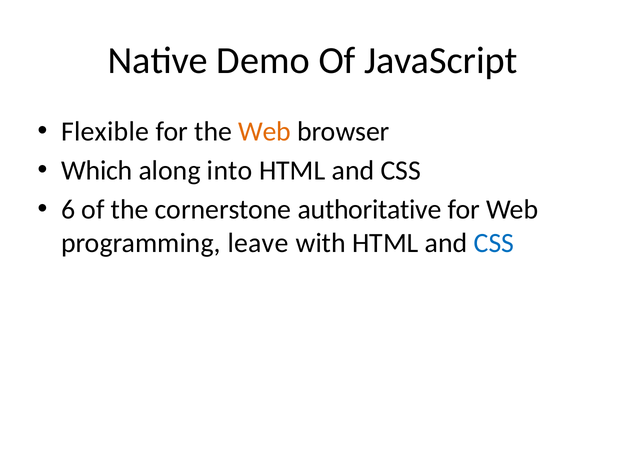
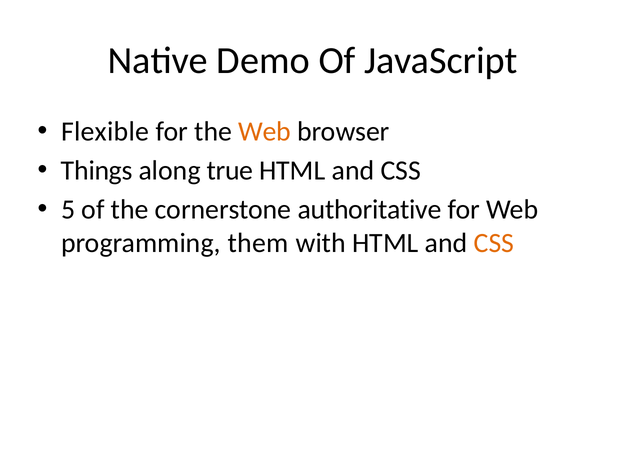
Which: Which -> Things (97, 170)
into: into -> true (230, 170)
6: 6 -> 5 (68, 209)
leave: leave -> them (258, 243)
CSS colour: blue -> orange (494, 243)
